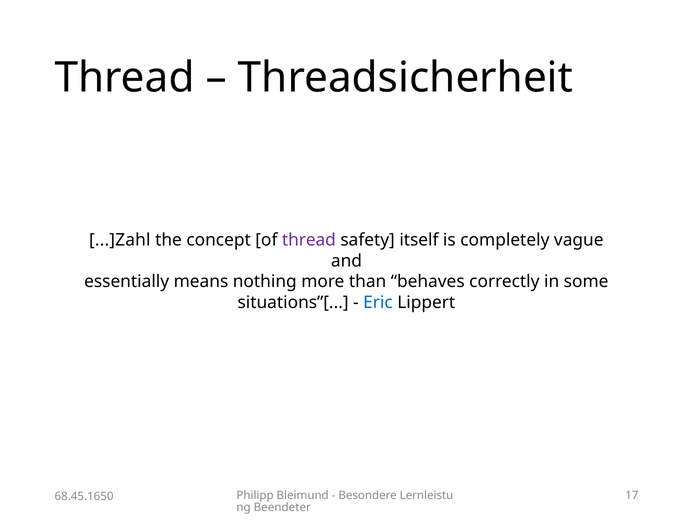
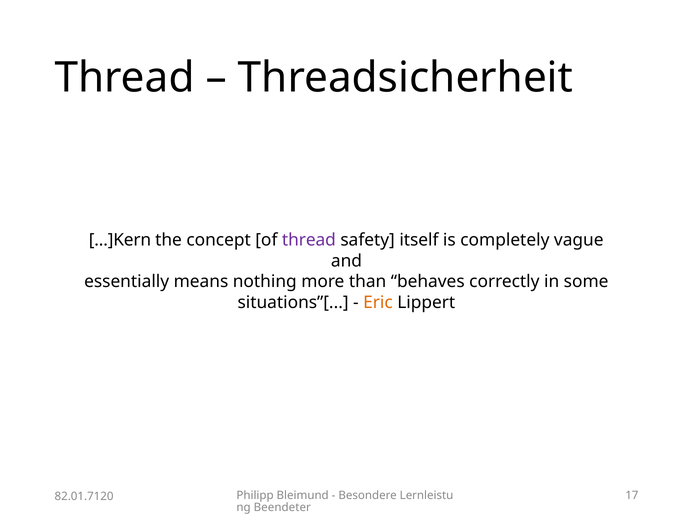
...]Zahl: ...]Zahl -> ...]Kern (120, 240)
Eric colour: blue -> orange (378, 302)
68.45.1650: 68.45.1650 -> 82.01.7120 (84, 496)
